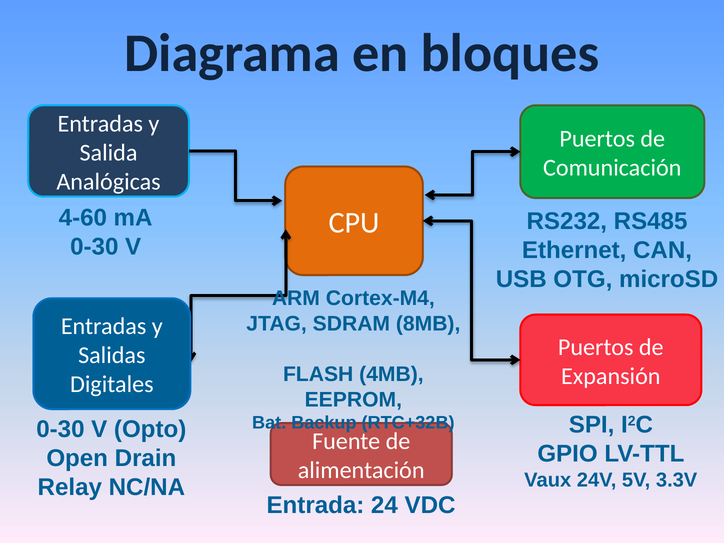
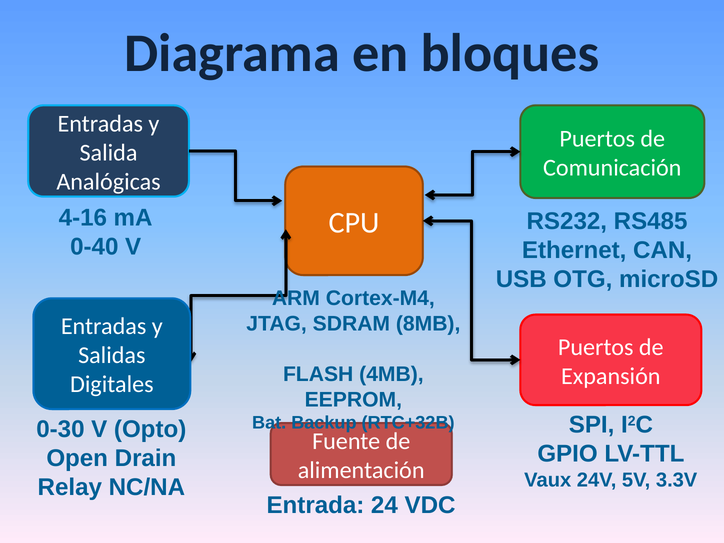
4-60: 4-60 -> 4-16 (83, 218)
0-30: 0-30 -> 0-40 (94, 247)
